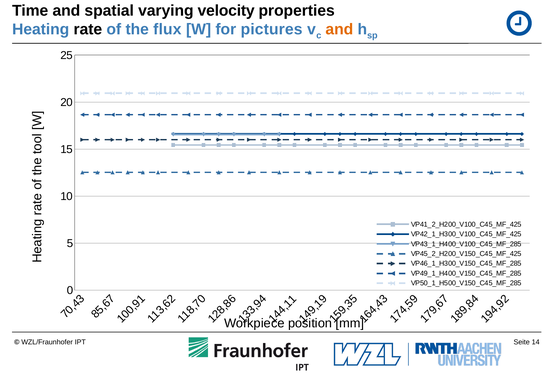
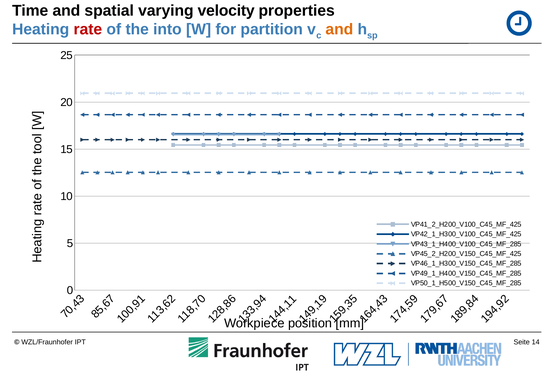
rate colour: black -> red (88, 29)
flux: flux -> into (167, 29)
pictures: pictures -> partition (272, 29)
